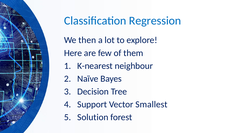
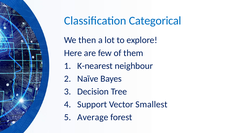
Regression: Regression -> Categorical (155, 21)
Solution: Solution -> Average (93, 117)
